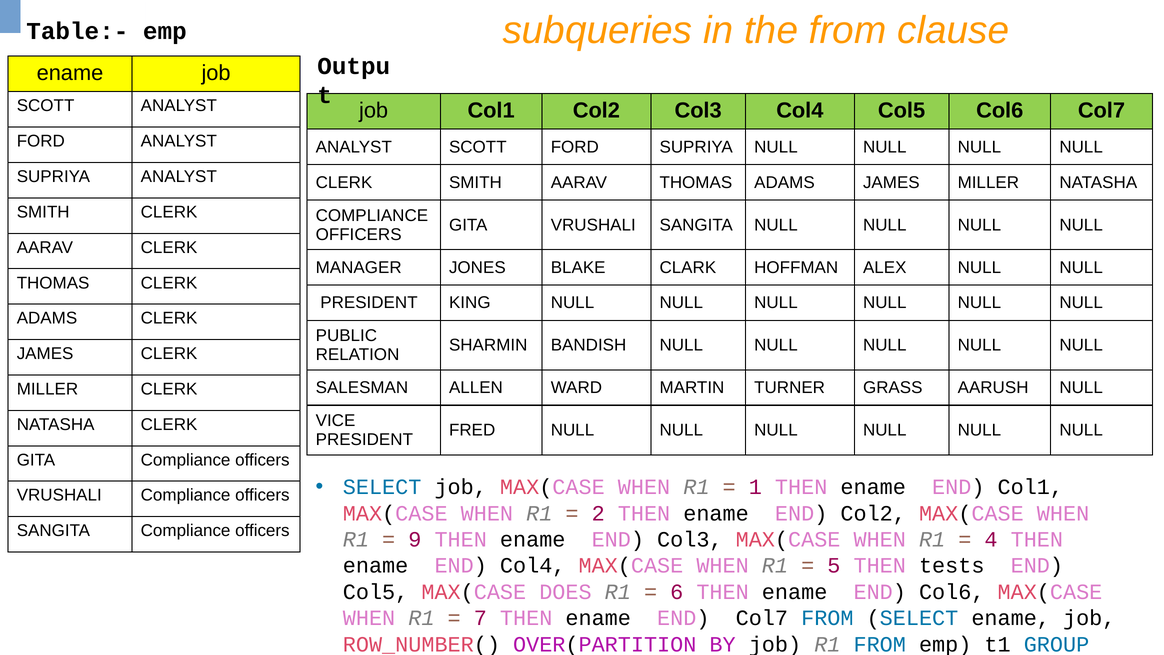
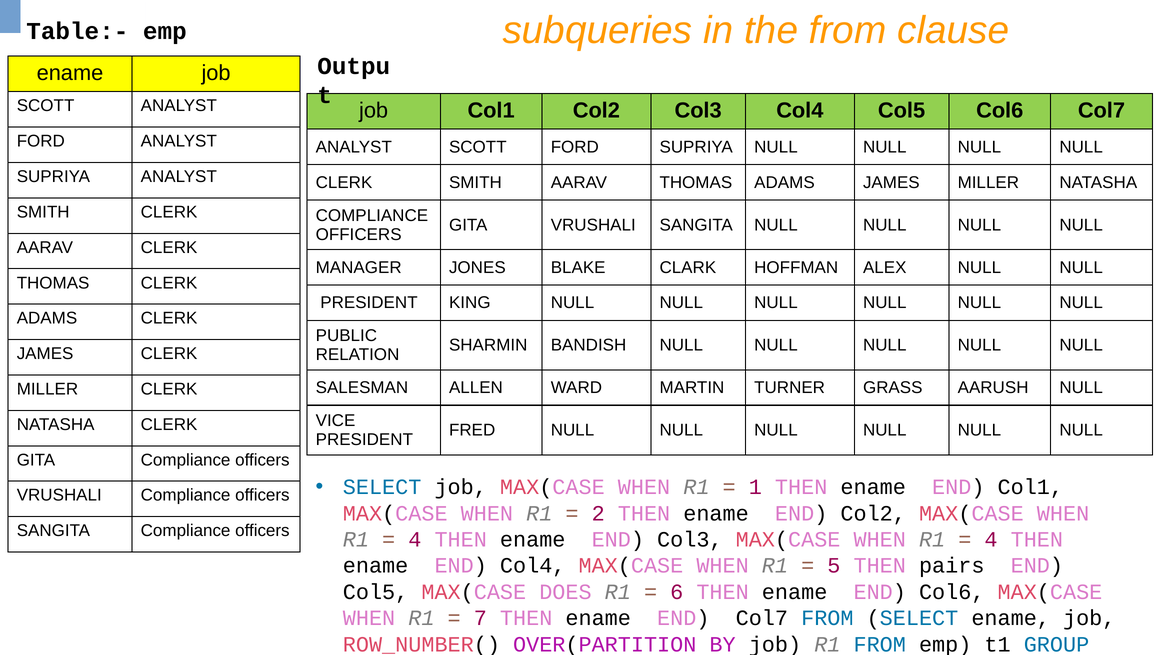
9: 9 -> 4 (415, 539)
tests: tests -> pairs (952, 566)
